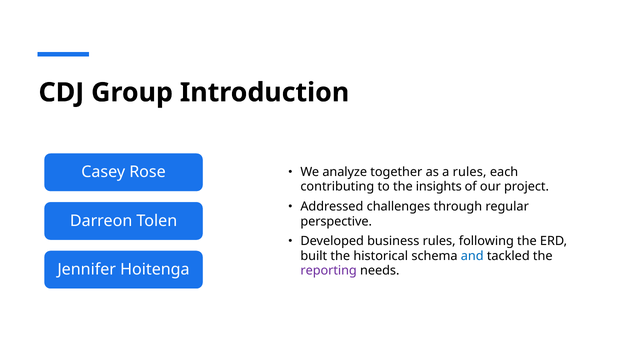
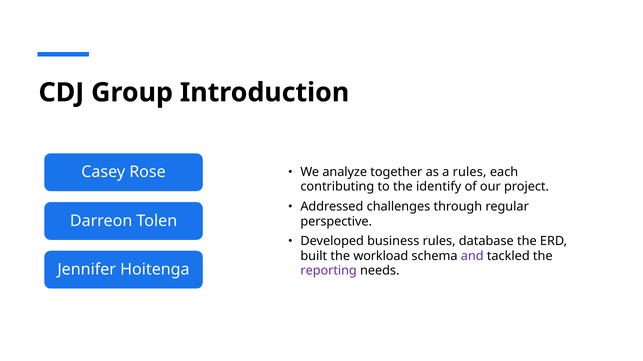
insights: insights -> identify (439, 187)
following: following -> database (486, 242)
historical: historical -> workload (381, 256)
and colour: blue -> purple (472, 256)
